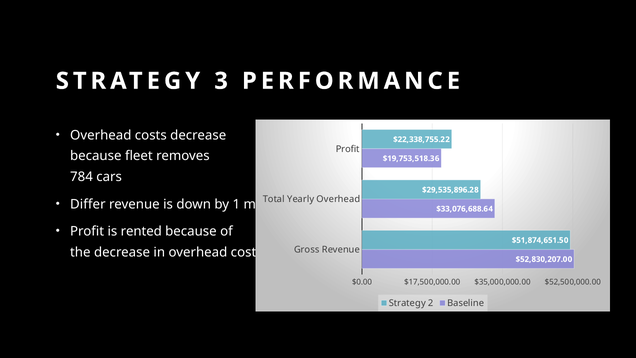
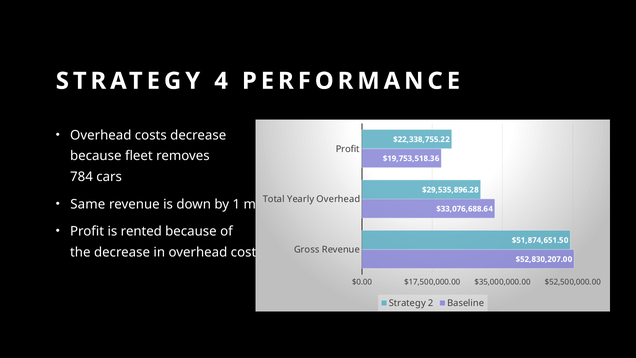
3: 3 -> 4 (221, 81)
Differ: Differ -> Same (88, 204)
